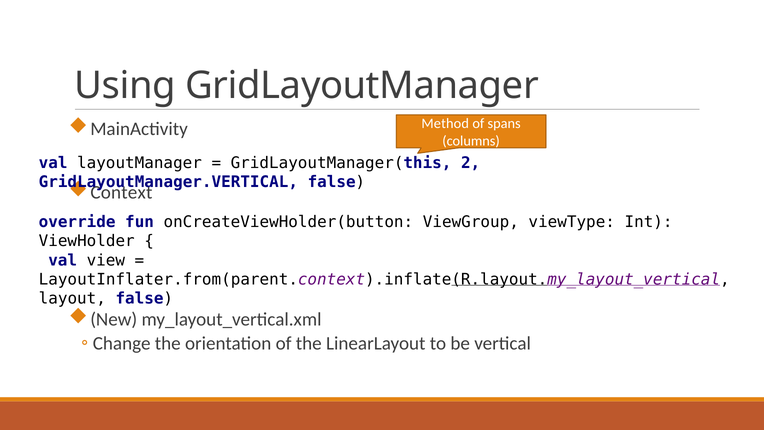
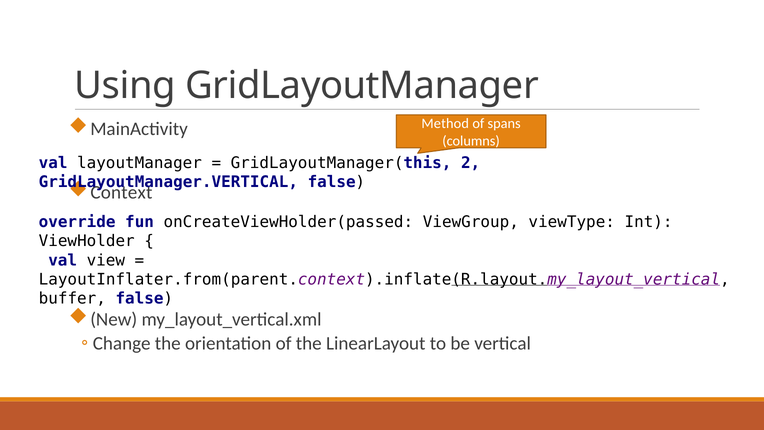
onCreateViewHolder(button: onCreateViewHolder(button -> onCreateViewHolder(passed (288, 222)
layout: layout -> buffer (72, 298)
